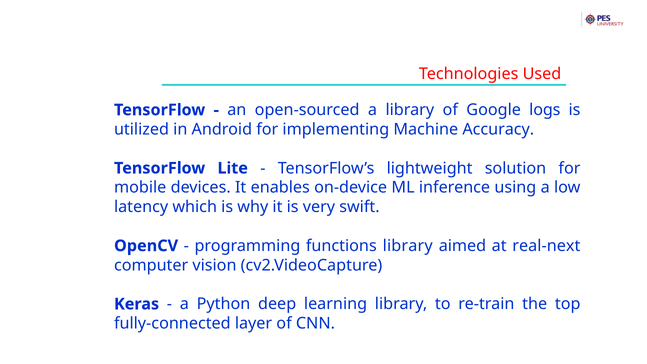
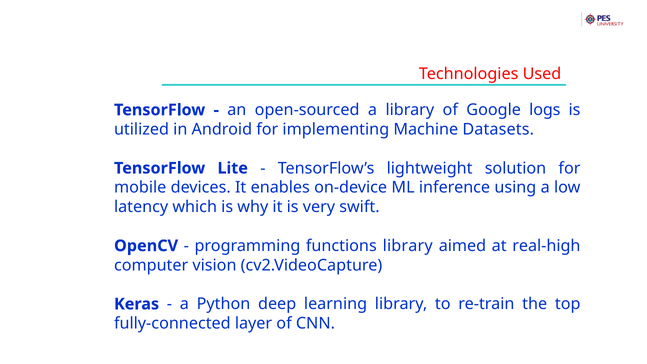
Accuracy: Accuracy -> Datasets (498, 129)
real-next: real-next -> real-high (546, 246)
